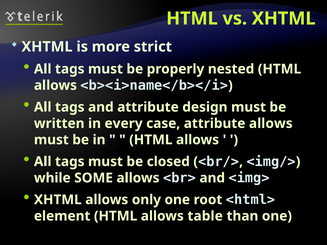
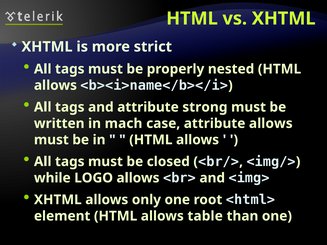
design: design -> strong (205, 107)
every: every -> mach (124, 124)
SOME: SOME -> LOGO (94, 178)
